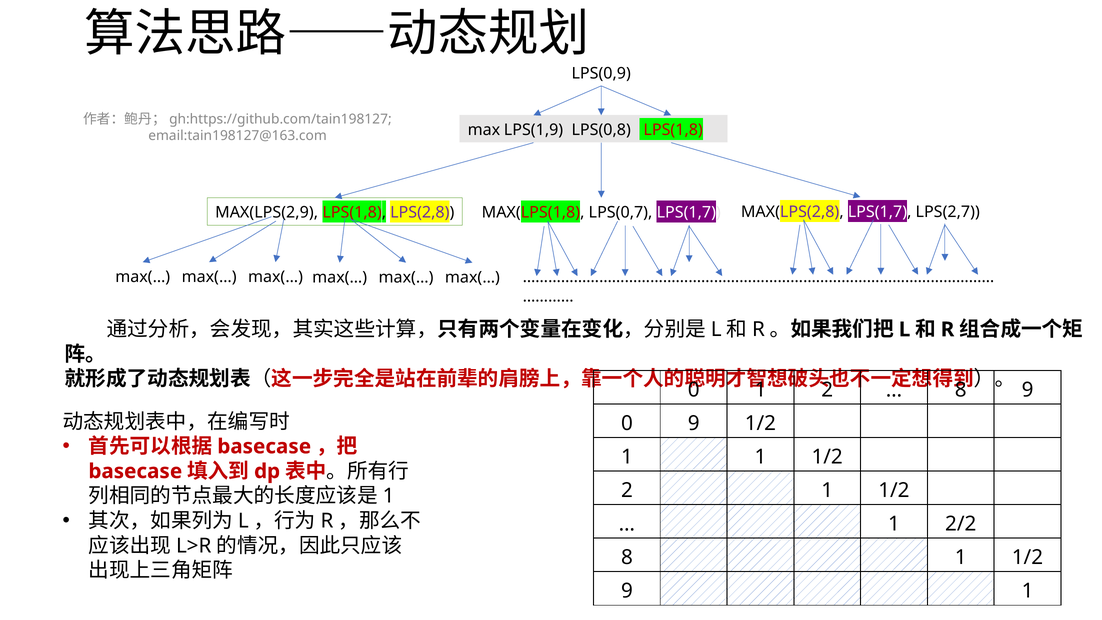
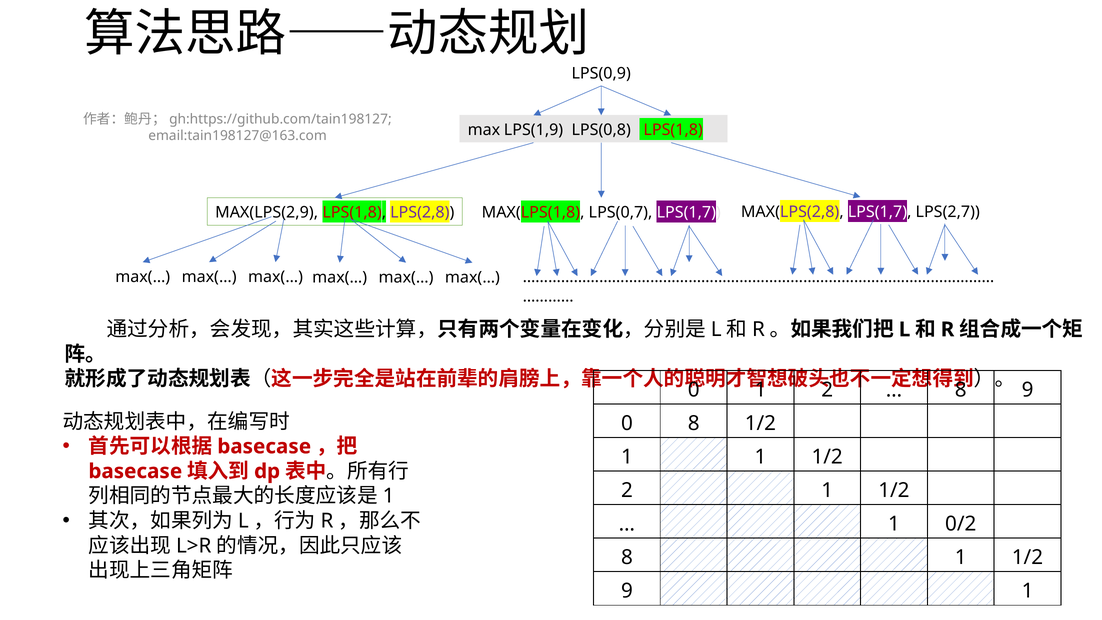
0 9: 9 -> 8 (694, 423)
2/2: 2/2 -> 0/2 (961, 524)
